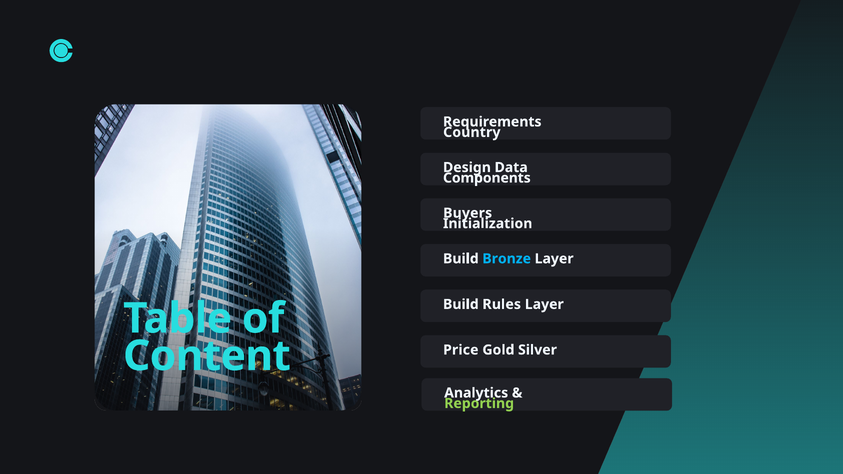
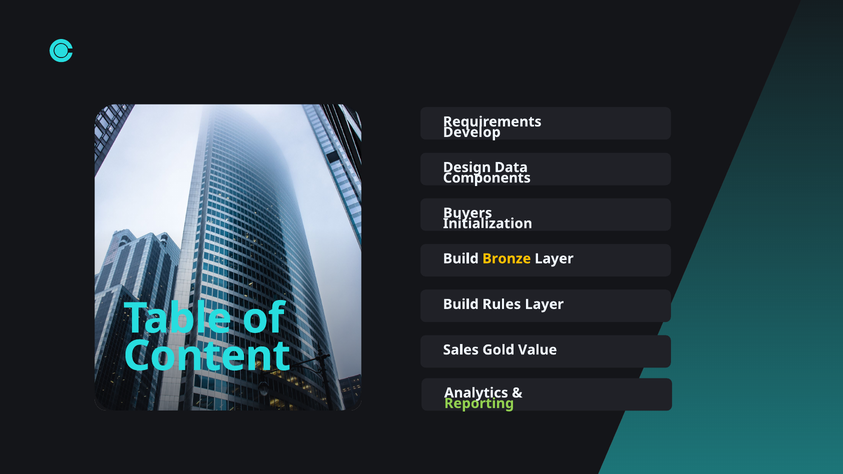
Country: Country -> Develop (472, 132)
Bronze colour: light blue -> yellow (507, 259)
Price: Price -> Sales (461, 350)
Silver: Silver -> Value (538, 350)
